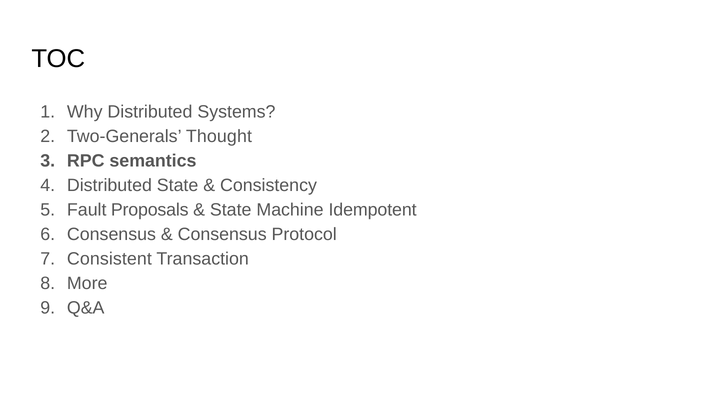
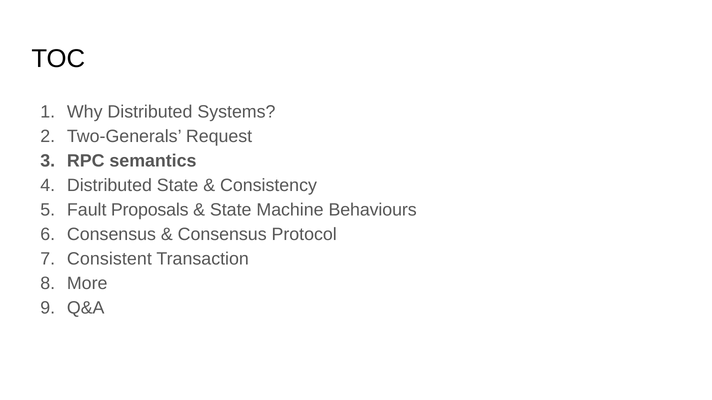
Thought: Thought -> Request (219, 137)
Idempotent: Idempotent -> Behaviours (373, 210)
